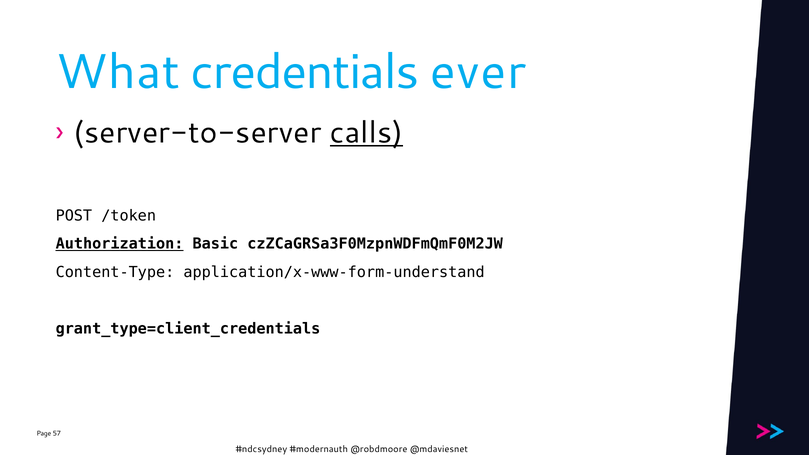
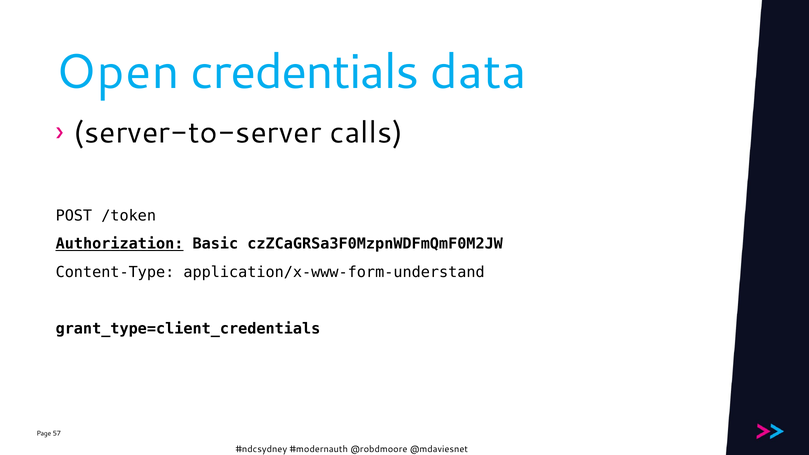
What: What -> Open (118, 72)
ever: ever -> data (478, 72)
calls underline: present -> none (367, 133)
